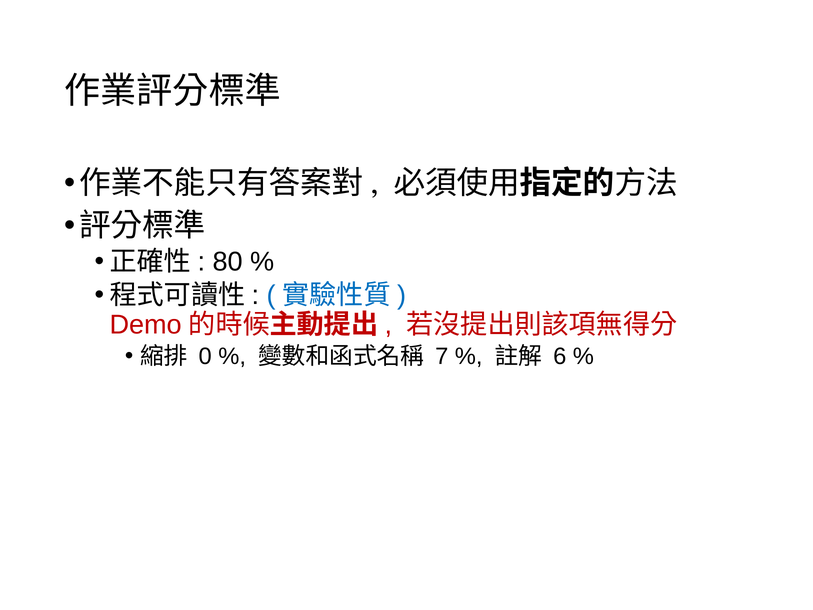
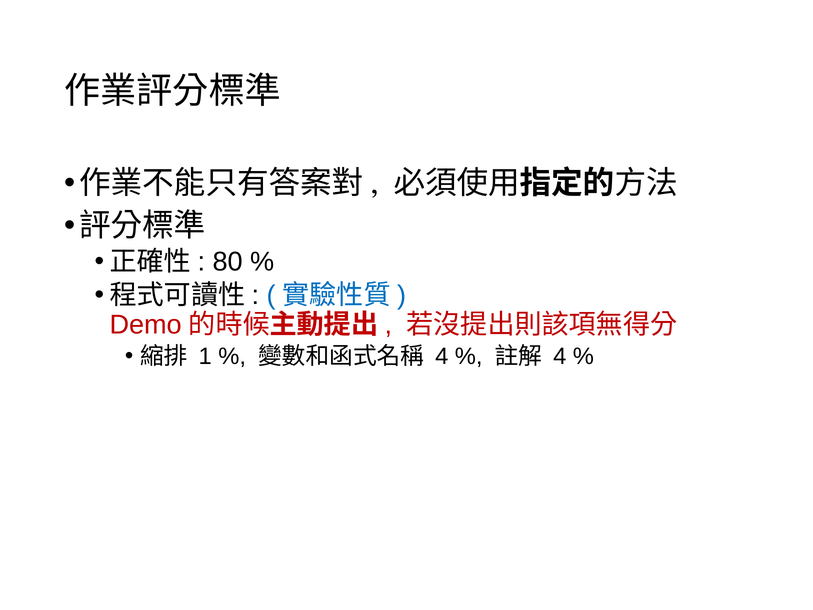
0: 0 -> 1 (205, 356)
7: 7 -> 4 (442, 356)
6: 6 -> 4 (560, 356)
